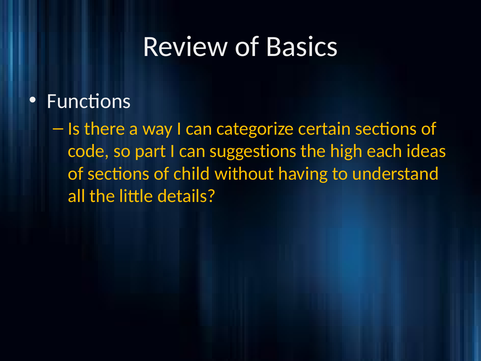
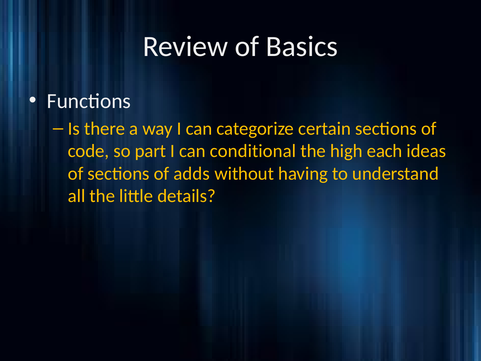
suggestions: suggestions -> conditional (253, 151)
child: child -> adds (192, 173)
